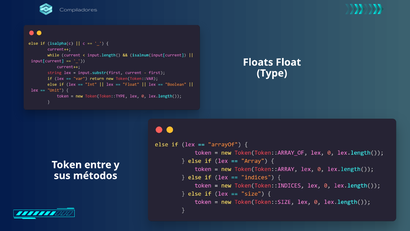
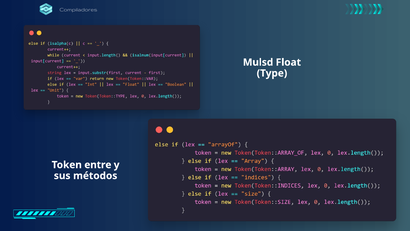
Floats: Floats -> Mulsd (258, 62)
